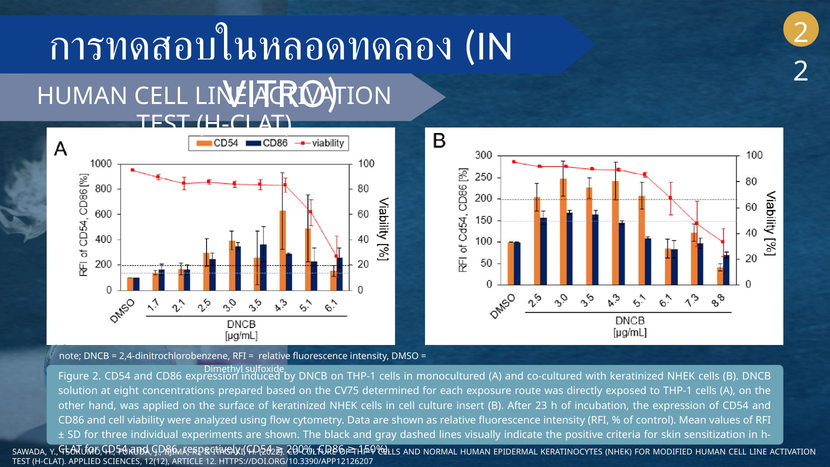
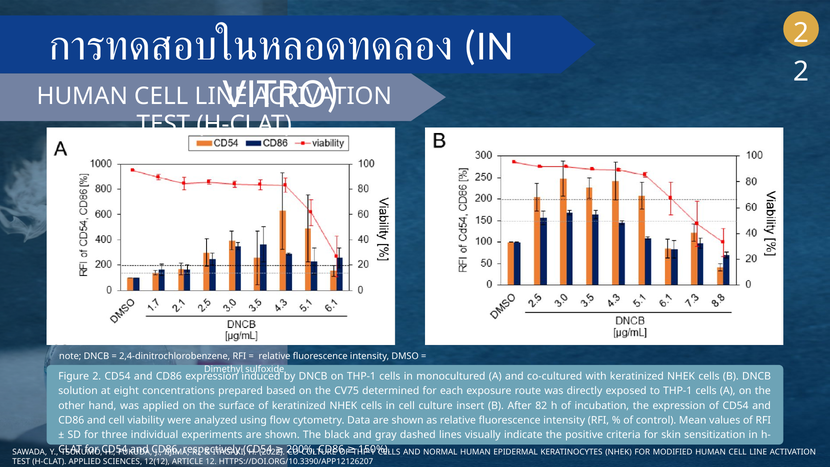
23: 23 -> 82 (541, 405)
